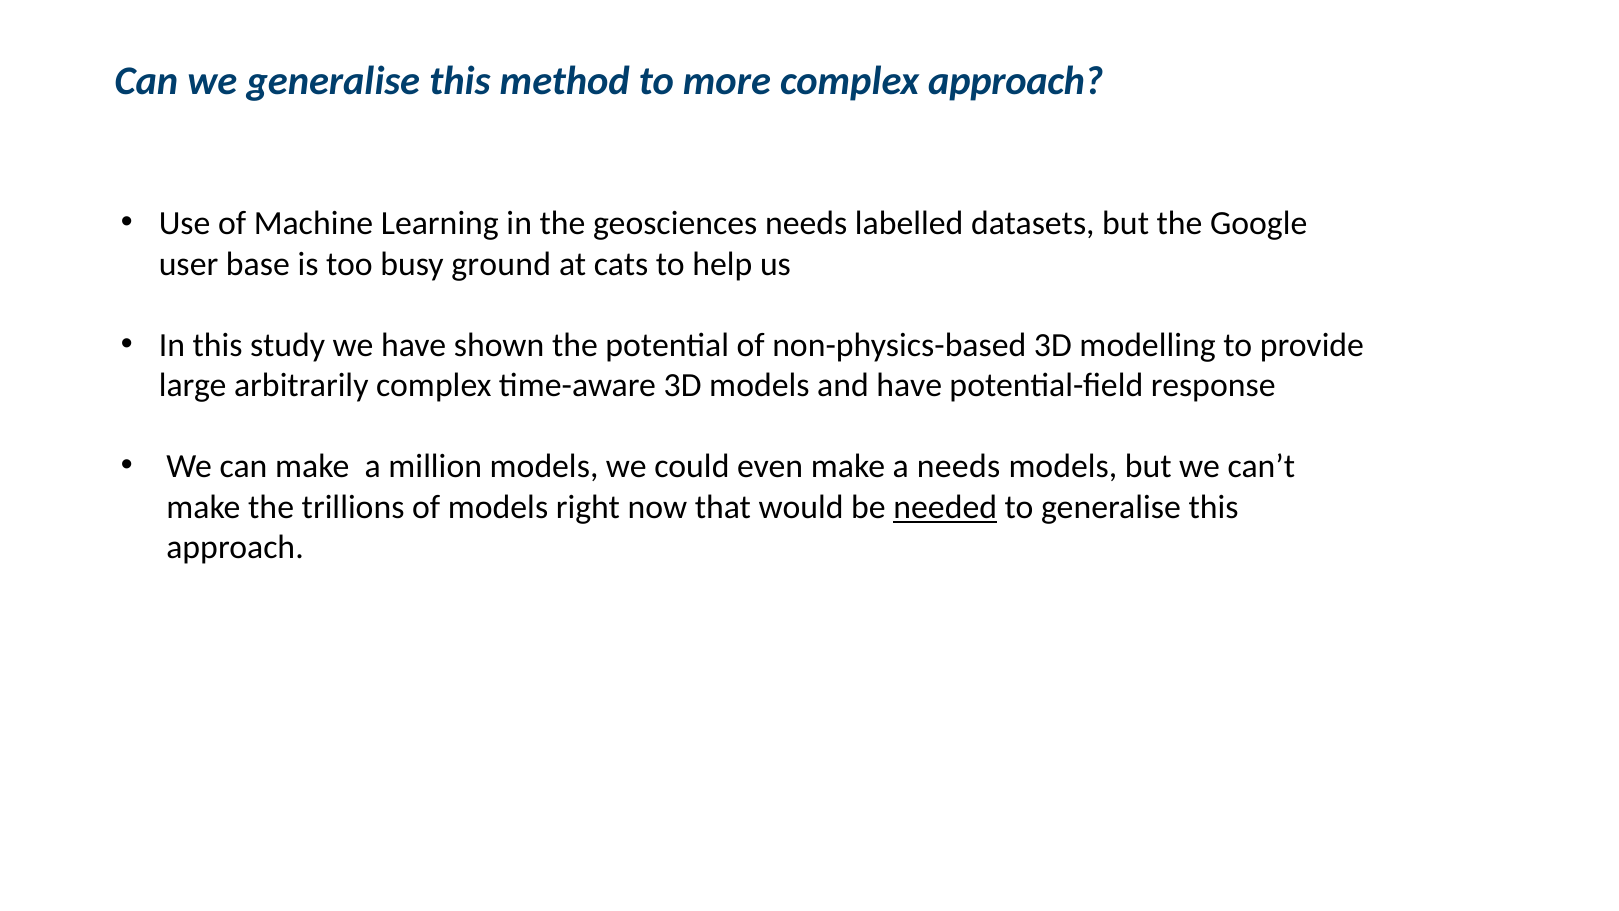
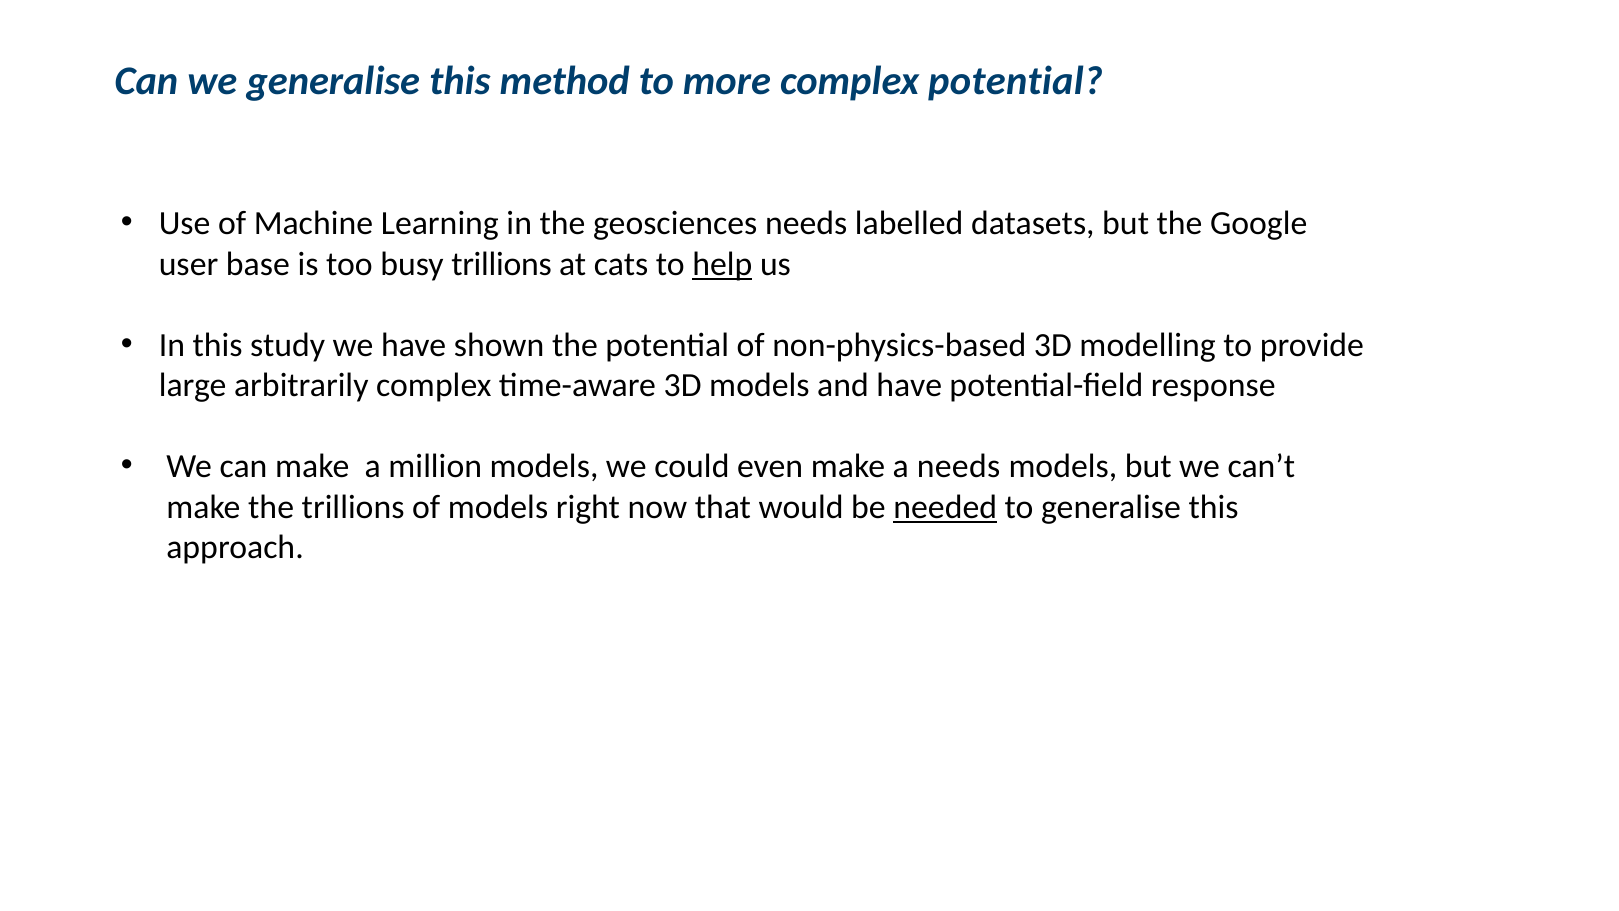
complex approach: approach -> potential (1016, 82)
busy ground: ground -> trillions (501, 264)
help underline: none -> present (722, 264)
